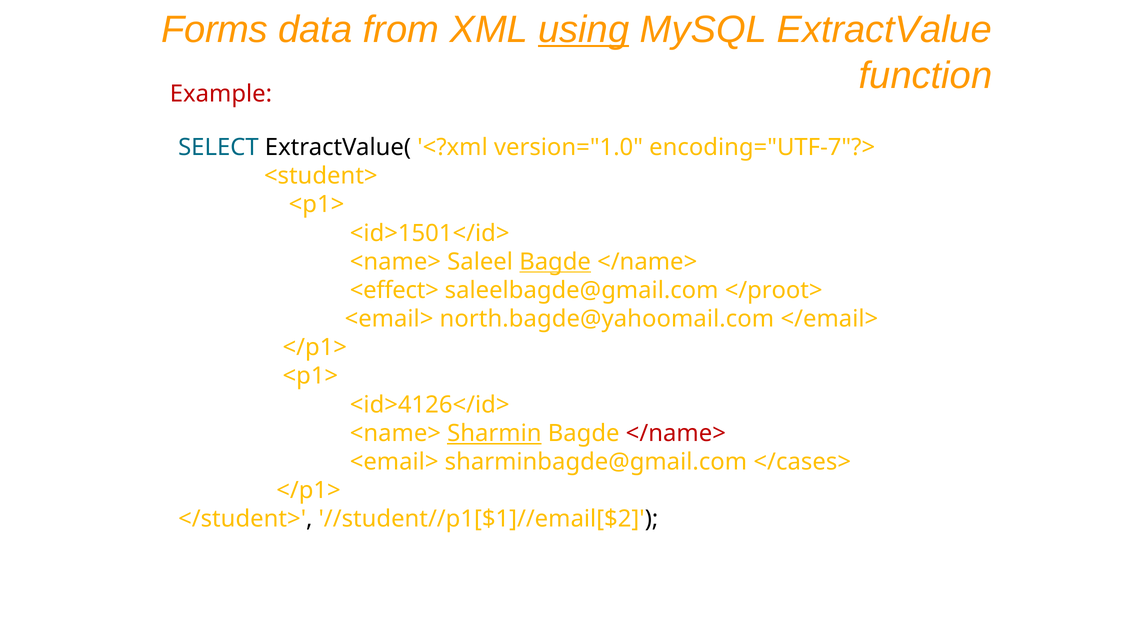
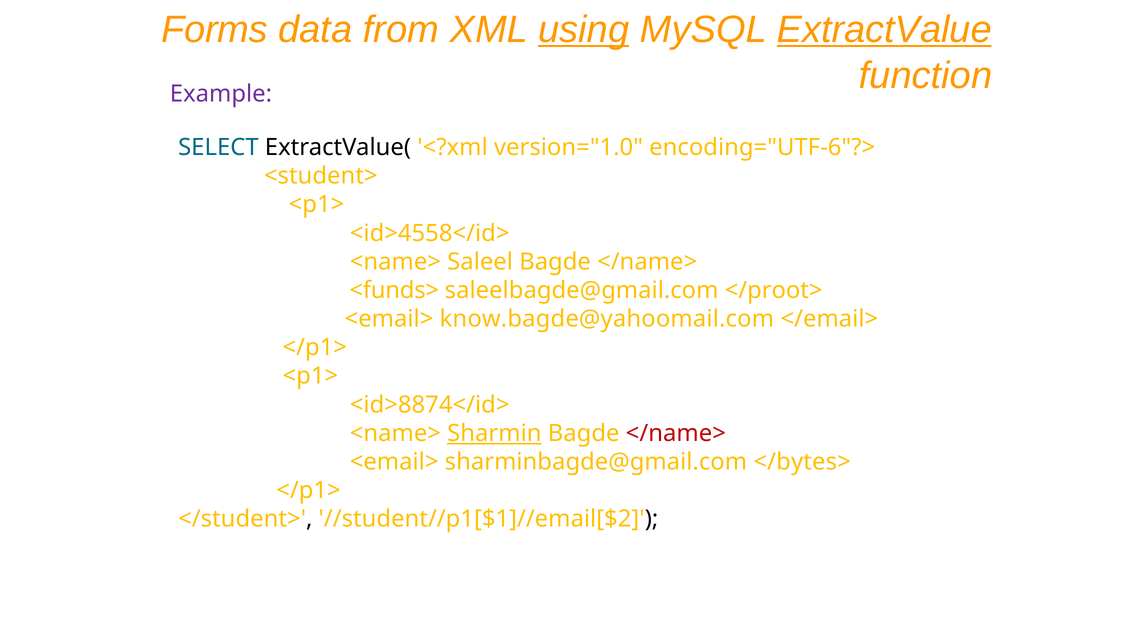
ExtractValue underline: none -> present (884, 30)
Example colour: red -> purple (221, 94)
encoding="UTF-7"?>: encoding="UTF-7"?> -> encoding="UTF-6"?> (762, 148)
<id>1501</id>: <id>1501</id> -> <id>4558</id> (430, 233)
Bagde underline: present -> none (555, 262)
<effect>: <effect> -> <funds> (394, 291)
north.bagde@yahoomail.com: north.bagde@yahoomail.com -> know.bagde@yahoomail.com (607, 319)
<id>4126</id>: <id>4126</id> -> <id>8874</id> (430, 405)
</cases>: </cases> -> </bytes> (802, 462)
